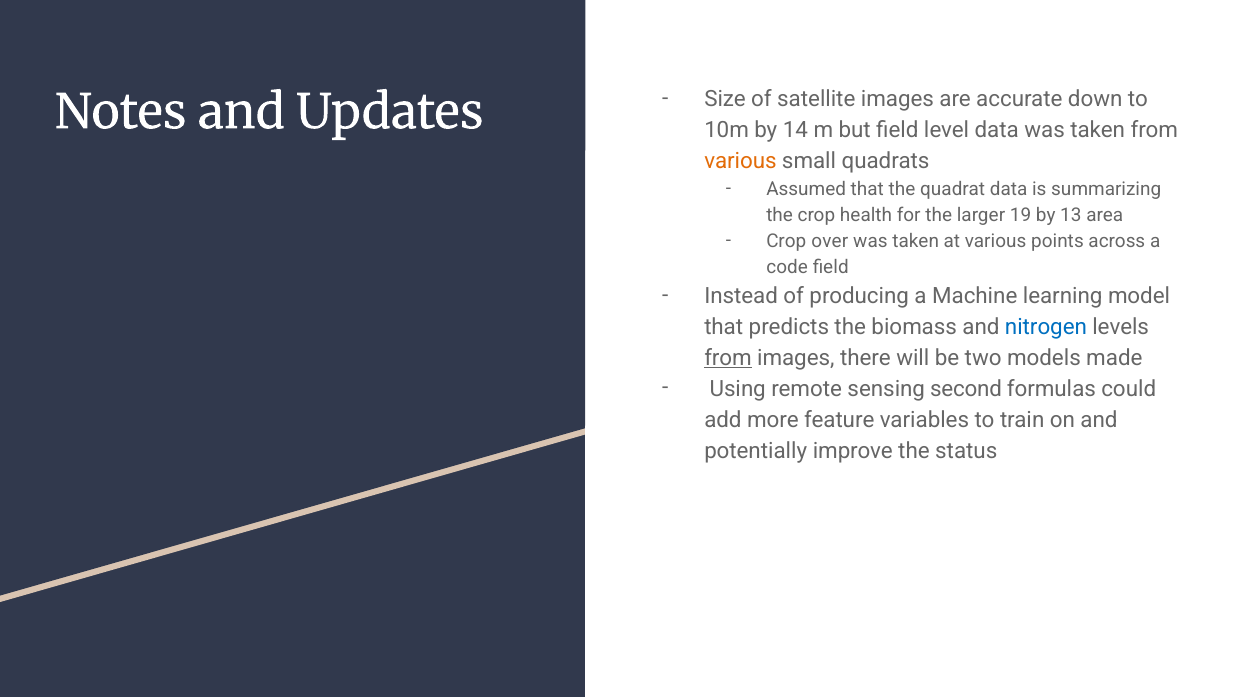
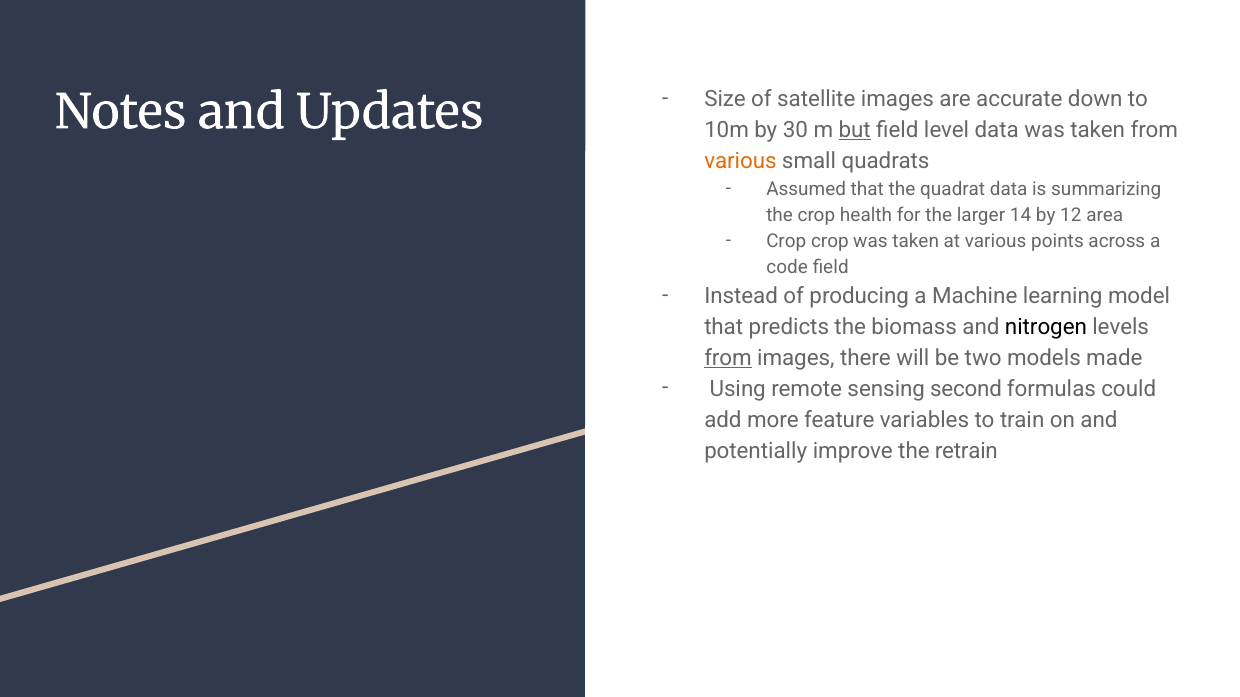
14: 14 -> 30 (795, 130)
but underline: none -> present (855, 130)
19: 19 -> 14 (1021, 215)
13: 13 -> 12 (1071, 215)
Crop over: over -> crop (830, 241)
nitrogen colour: blue -> black (1046, 327)
status: status -> retrain (966, 451)
